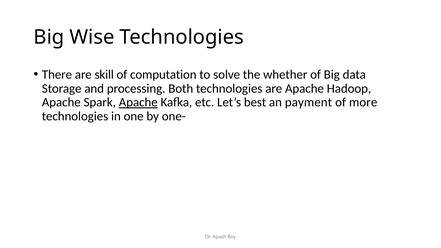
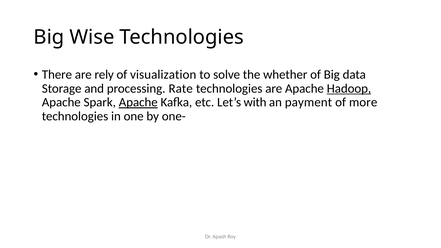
skill: skill -> rely (104, 75)
computation: computation -> visualization (163, 75)
Both: Both -> Rate (181, 88)
Hadoop underline: none -> present (349, 88)
best: best -> with (255, 102)
